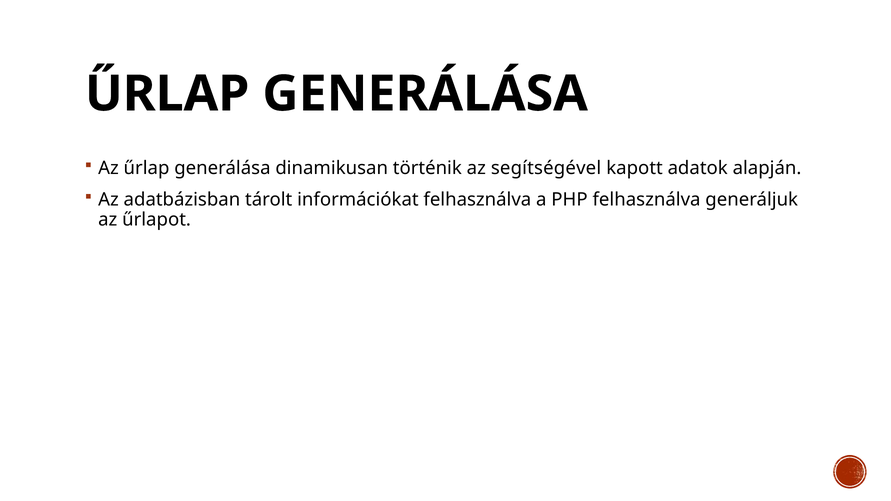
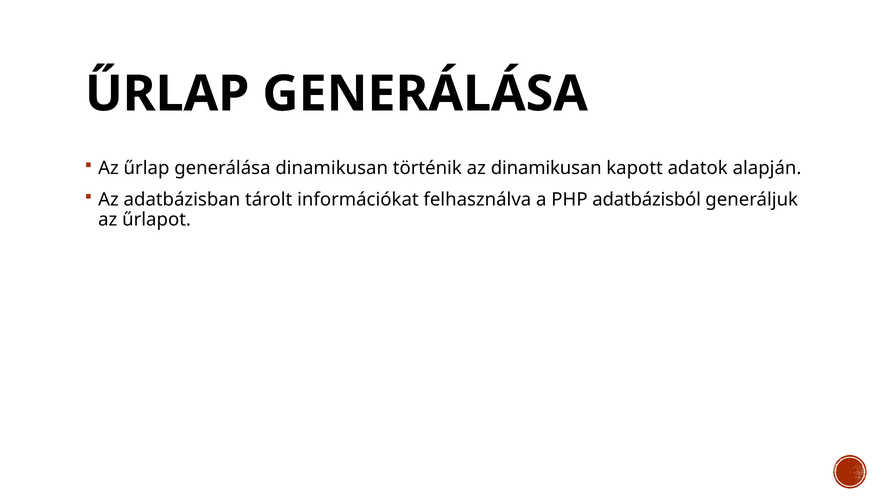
az segítségével: segítségével -> dinamikusan (546, 168)
PHP felhasználva: felhasználva -> adatbázisból (647, 199)
